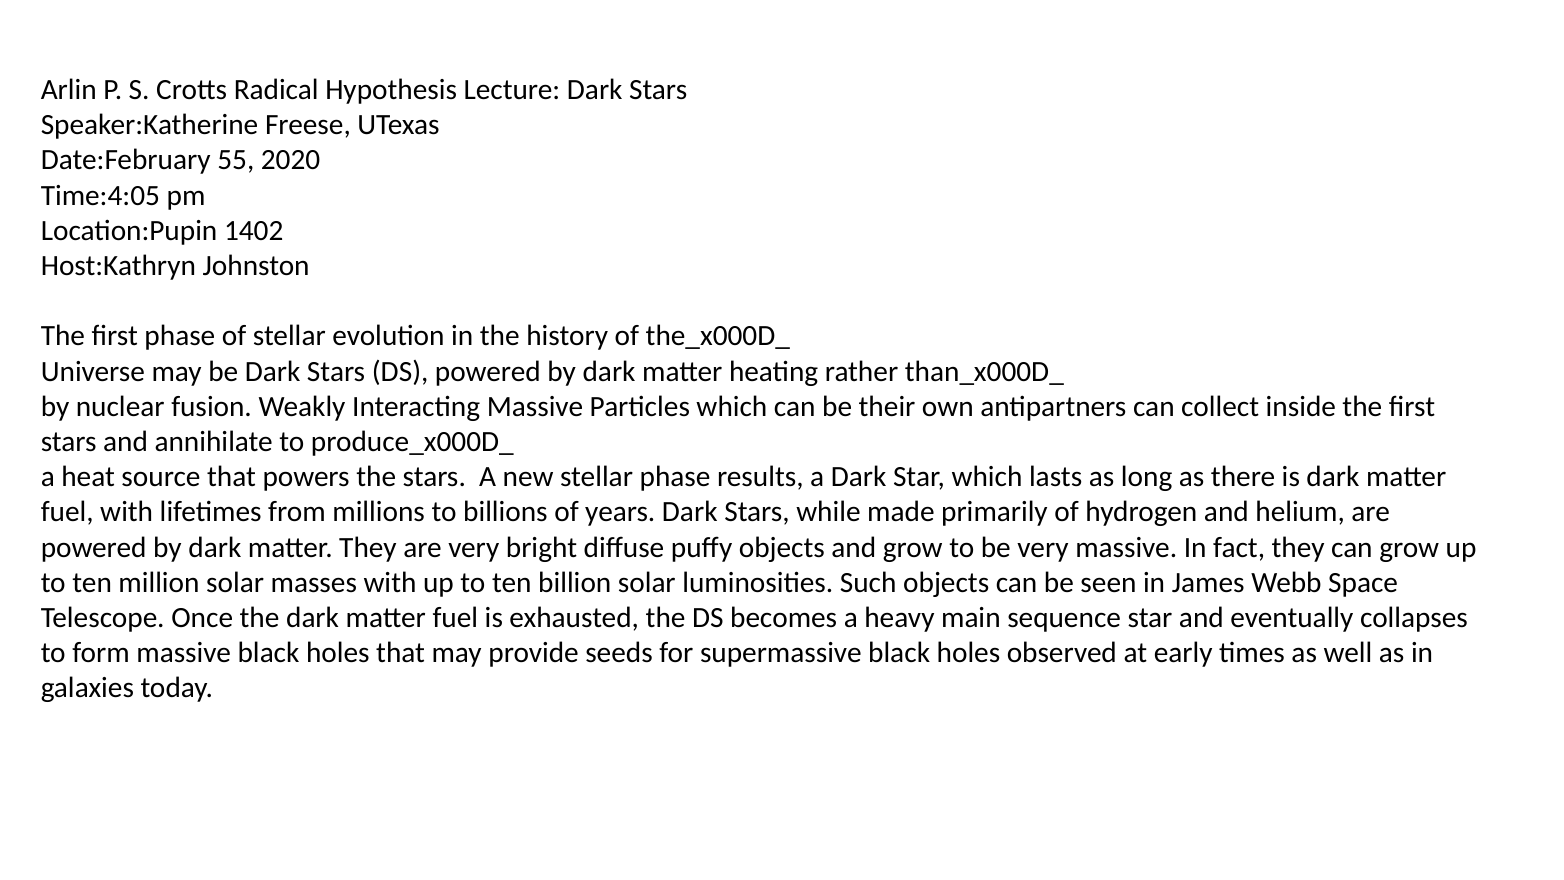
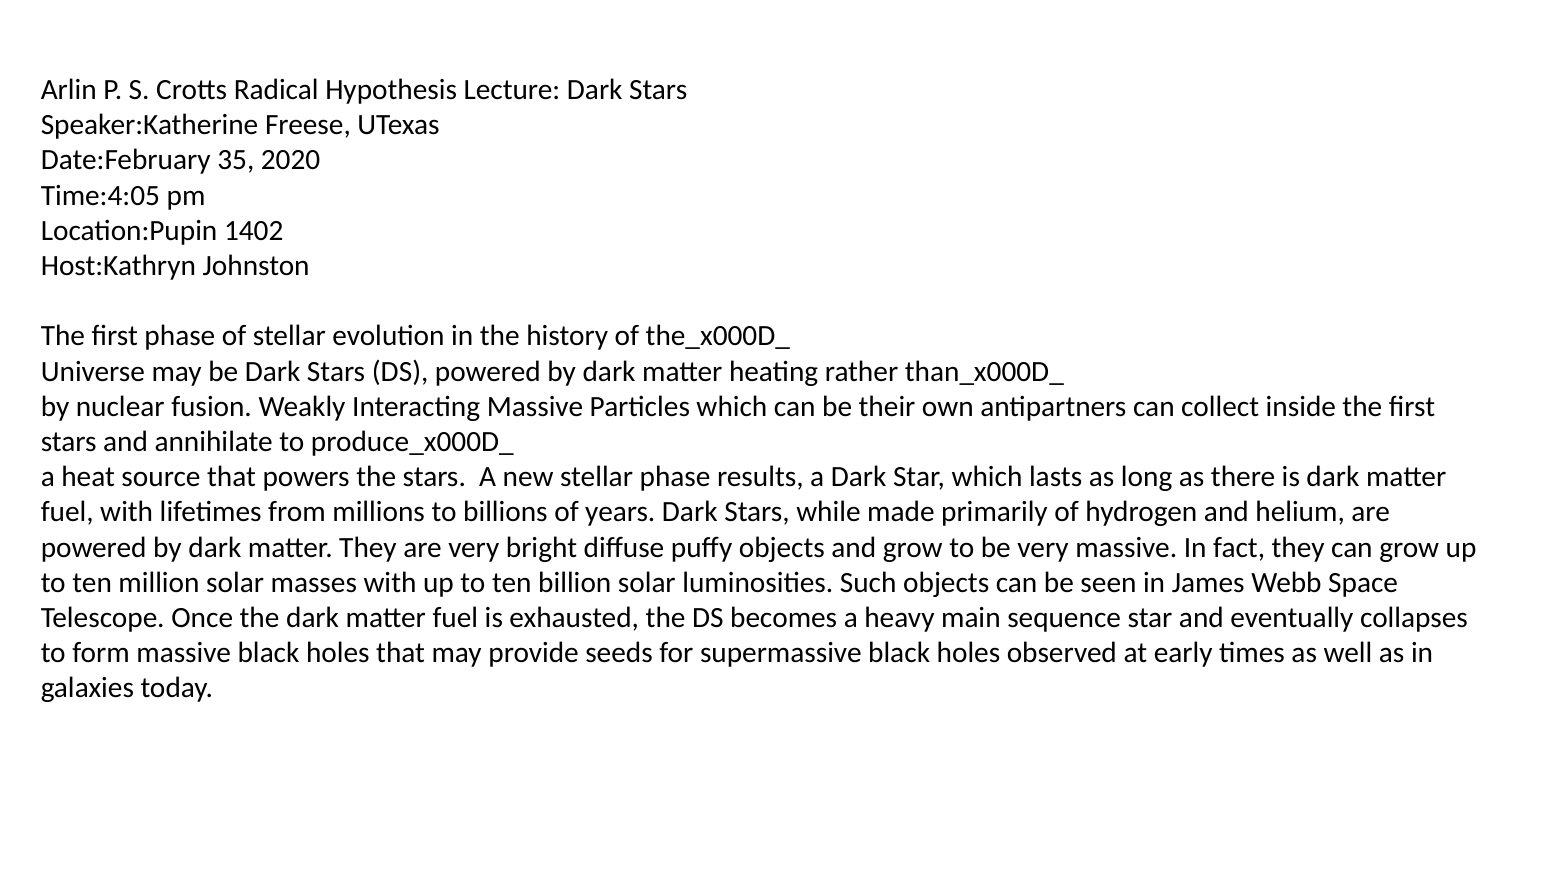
55: 55 -> 35 (236, 160)
